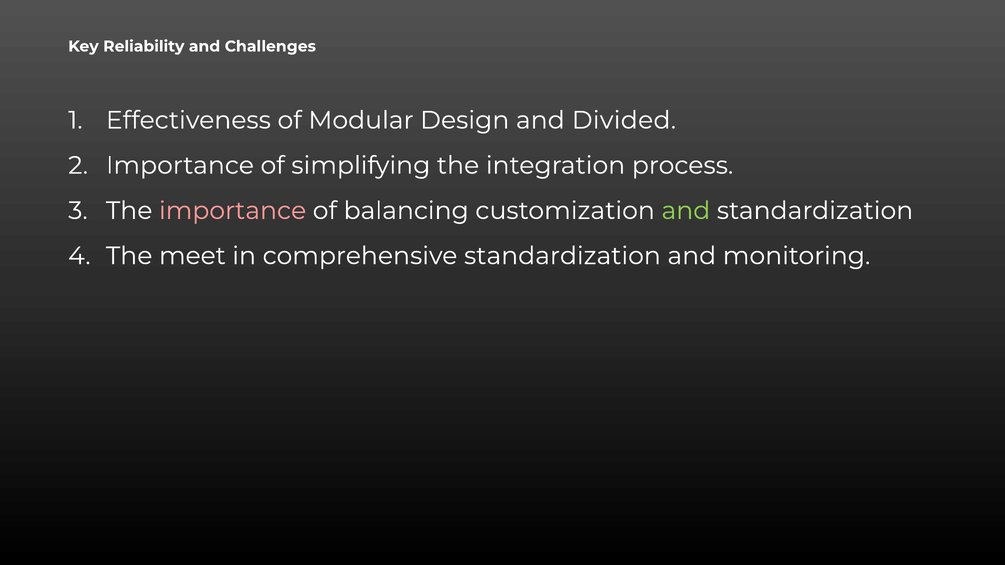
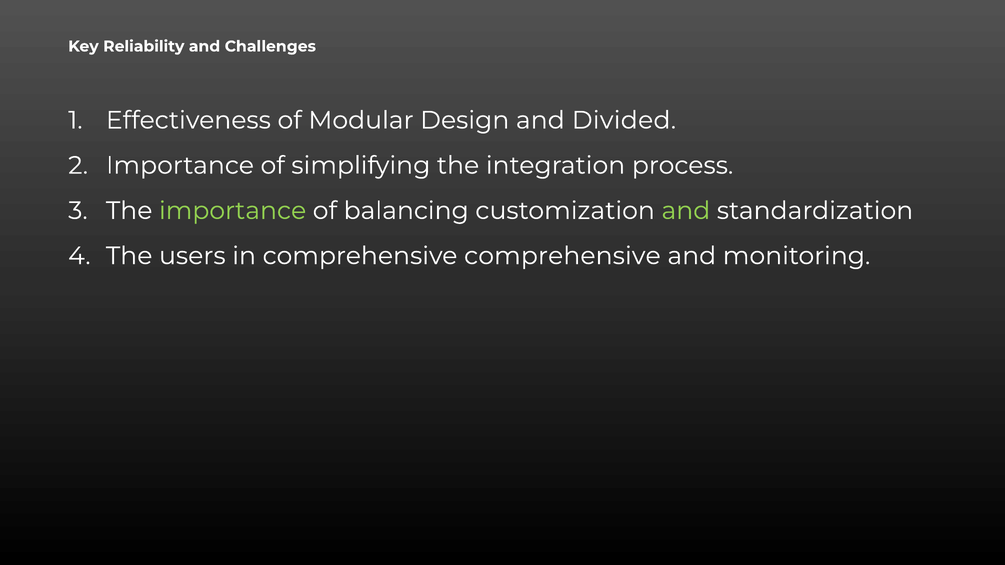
importance colour: pink -> light green (233, 211)
meet: meet -> users (192, 256)
comprehensive standardization: standardization -> comprehensive (562, 256)
